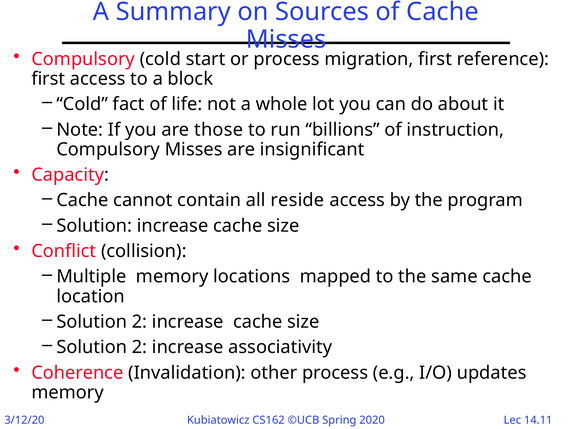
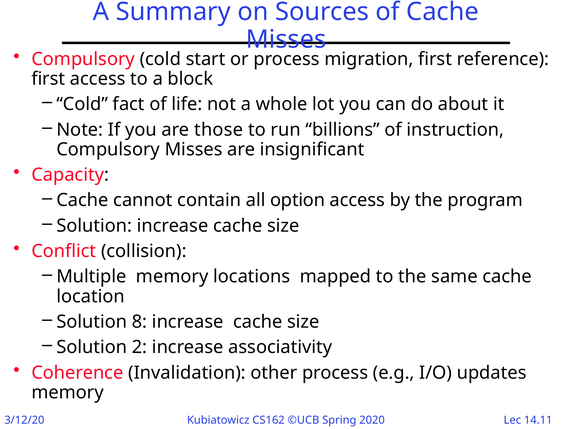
reside: reside -> option (298, 200)
2: 2 -> 8 (140, 322)
